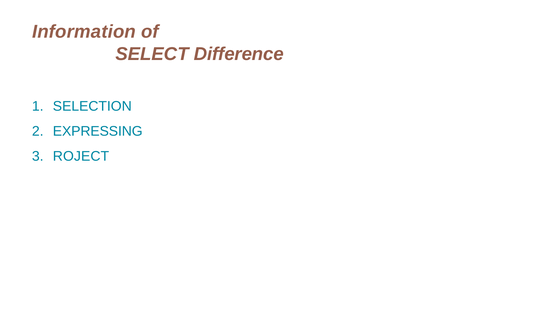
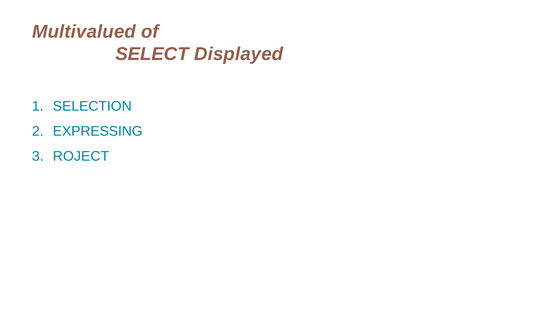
Information: Information -> Multivalued (84, 32)
Difference: Difference -> Displayed (239, 54)
